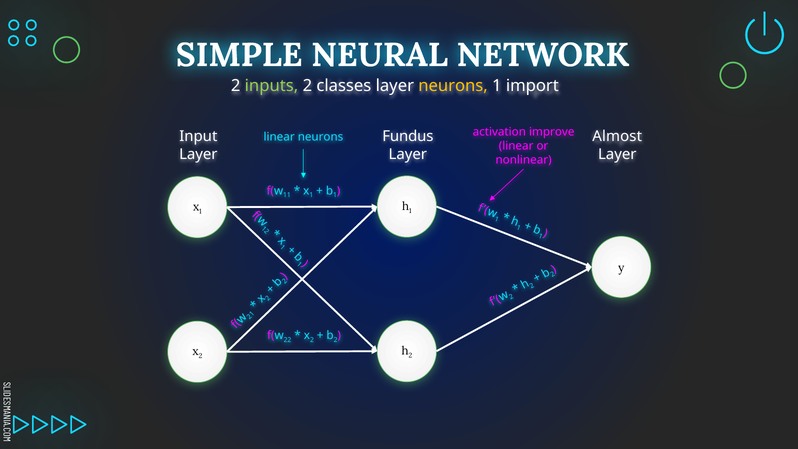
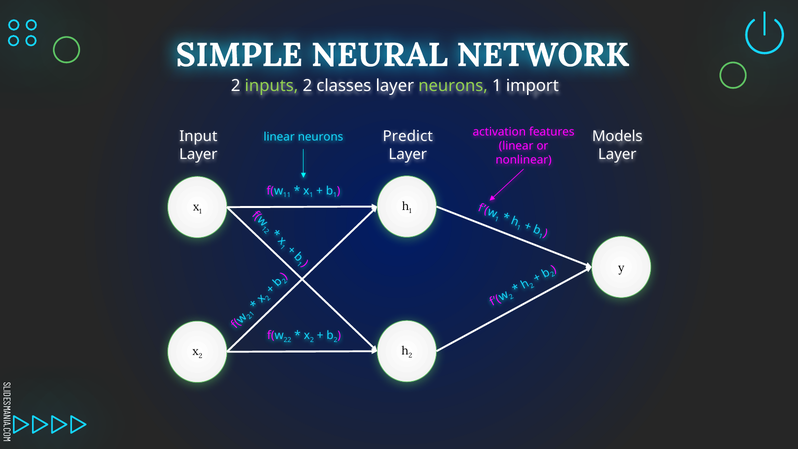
neurons colour: yellow -> light green (453, 86)
Fundus: Fundus -> Predict (408, 136)
Almost: Almost -> Models (617, 136)
improve: improve -> features (552, 132)
